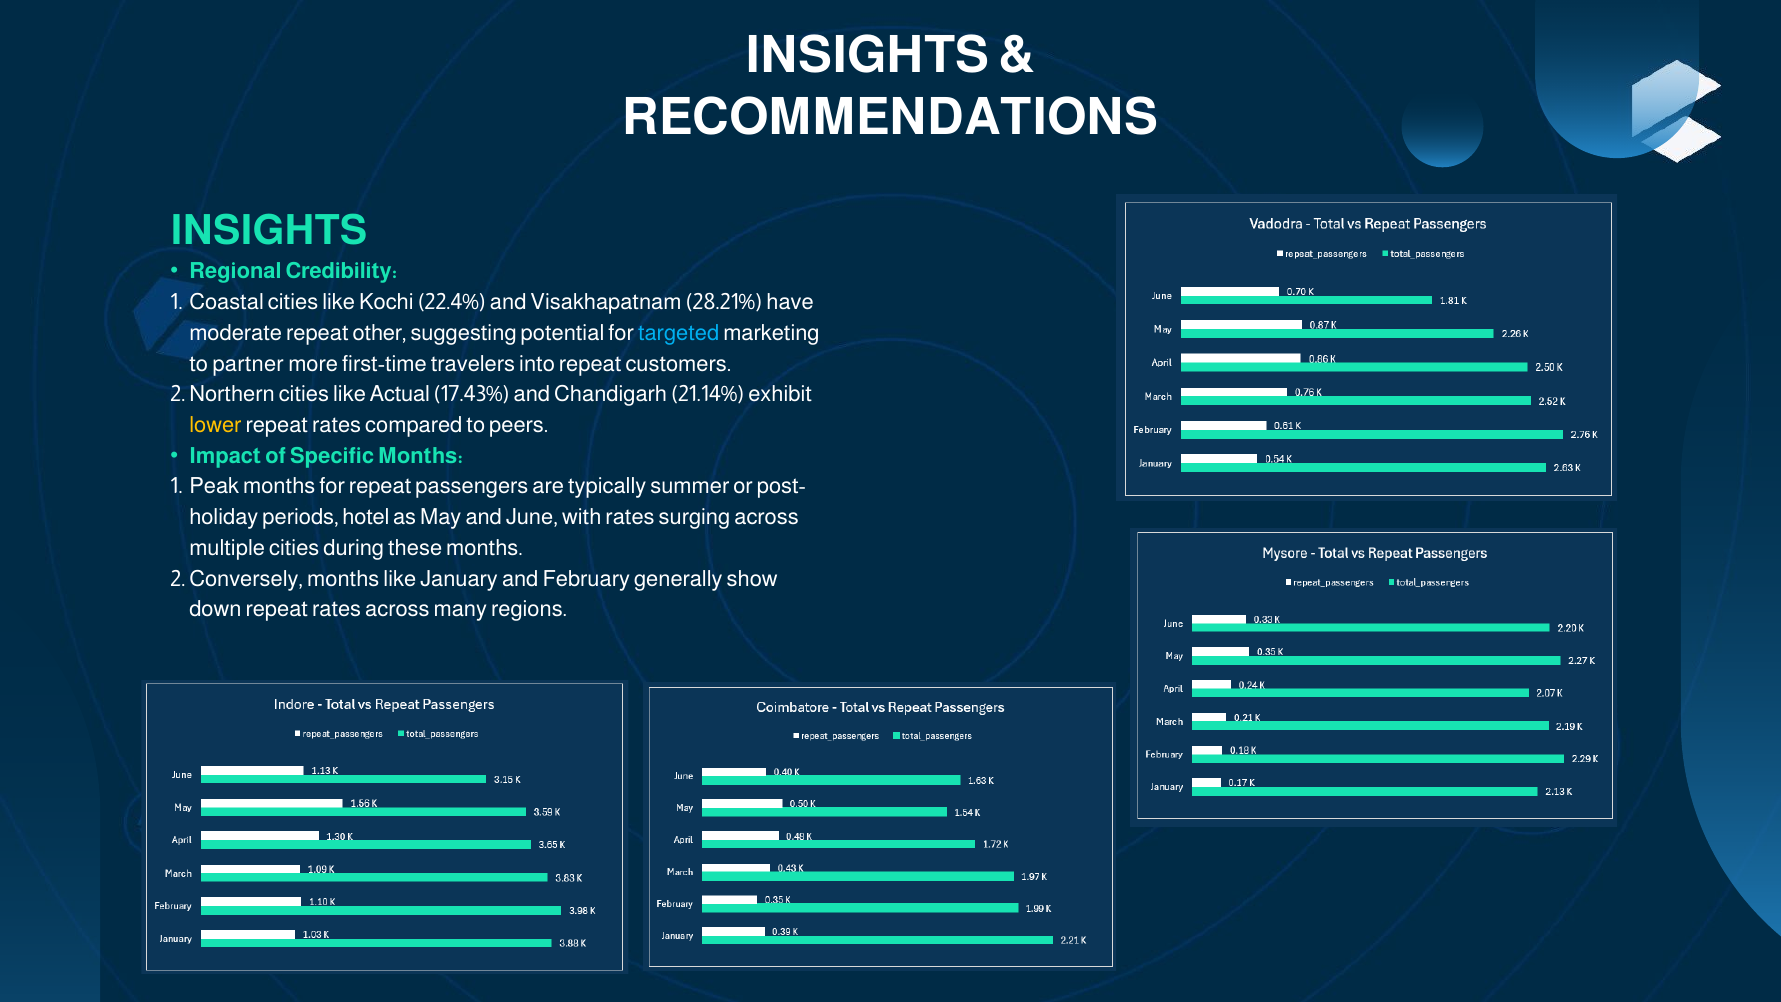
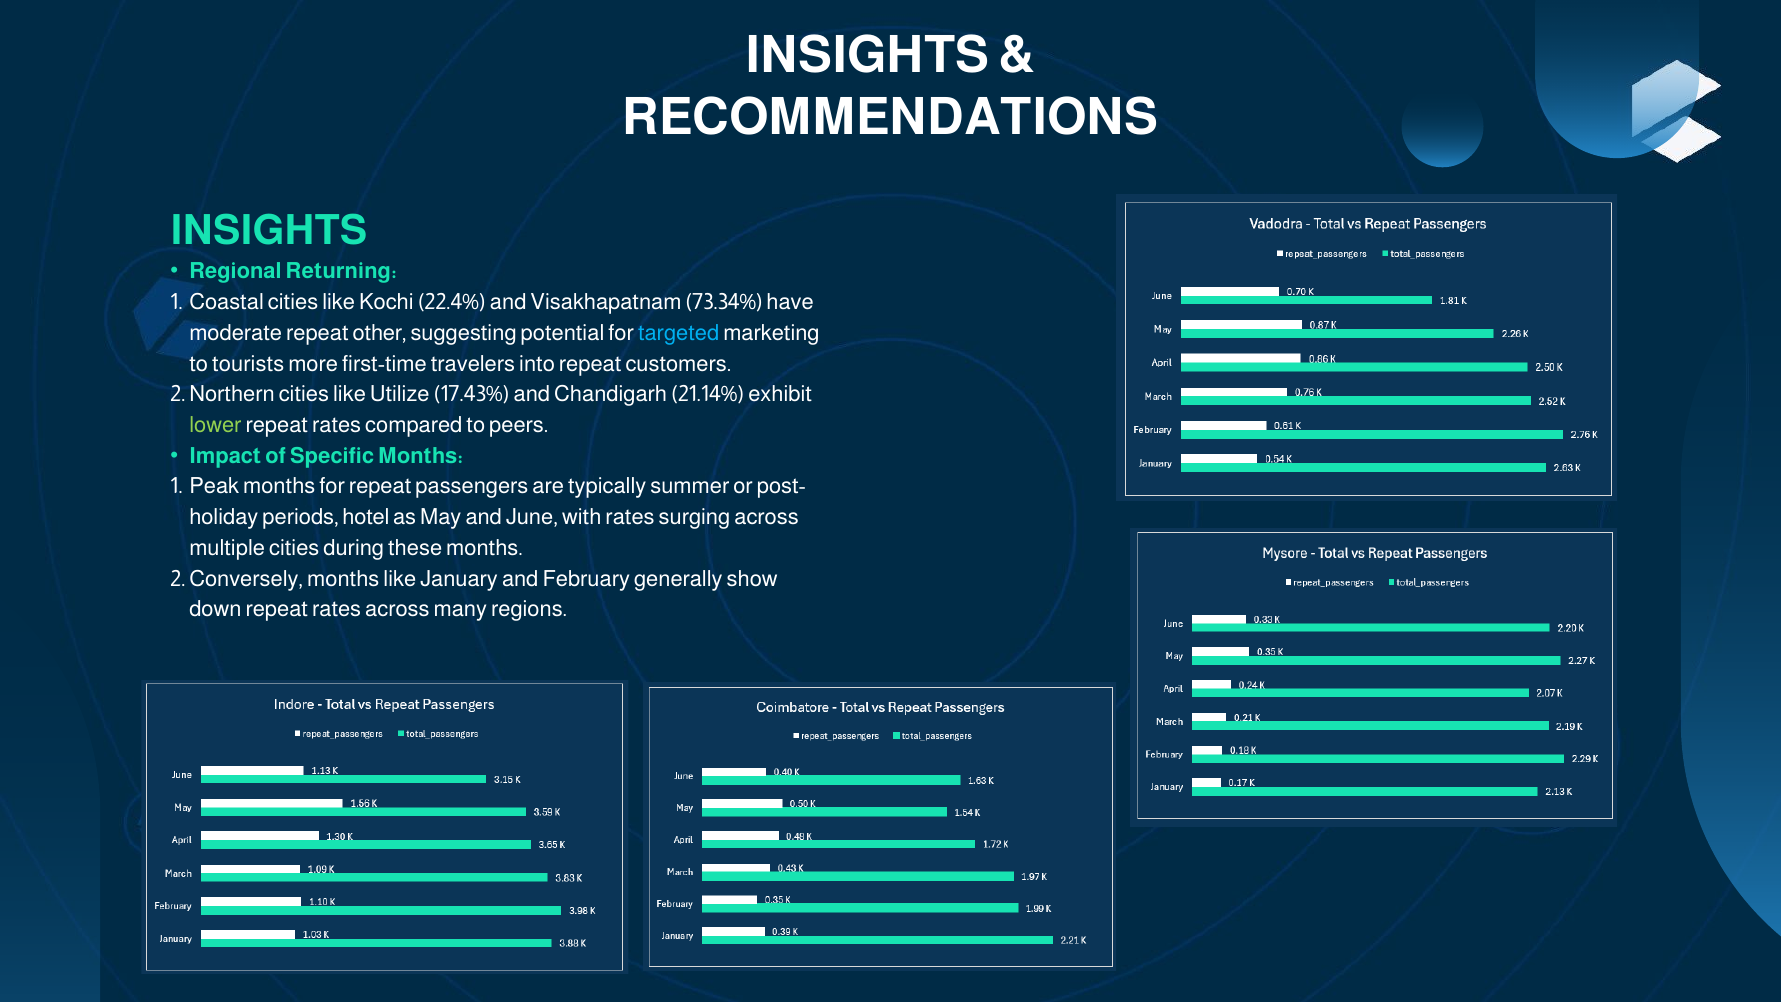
Credibility: Credibility -> Returning (341, 272)
28.21%: 28.21% -> 73.34% (724, 302)
partner: partner -> tourists (248, 364)
Actual: Actual -> Utilize (400, 394)
lower colour: yellow -> light green (215, 425)
